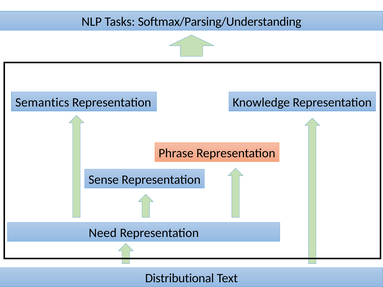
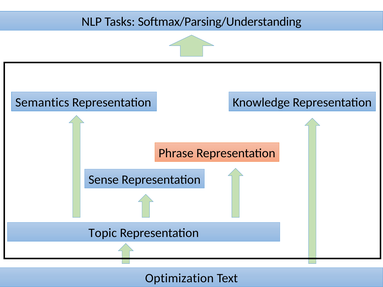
Need: Need -> Topic (103, 233)
Distributional: Distributional -> Optimization (179, 278)
